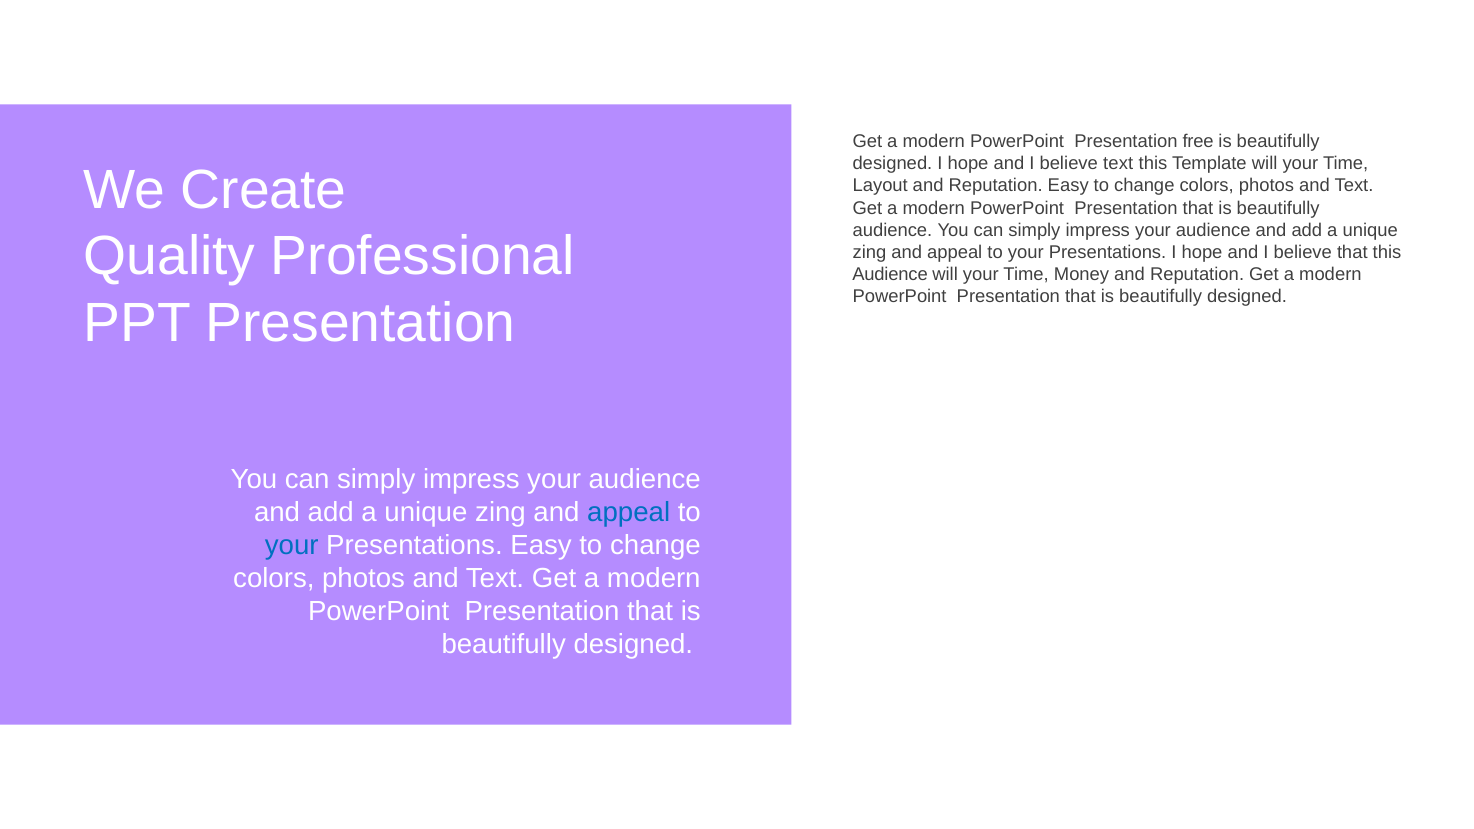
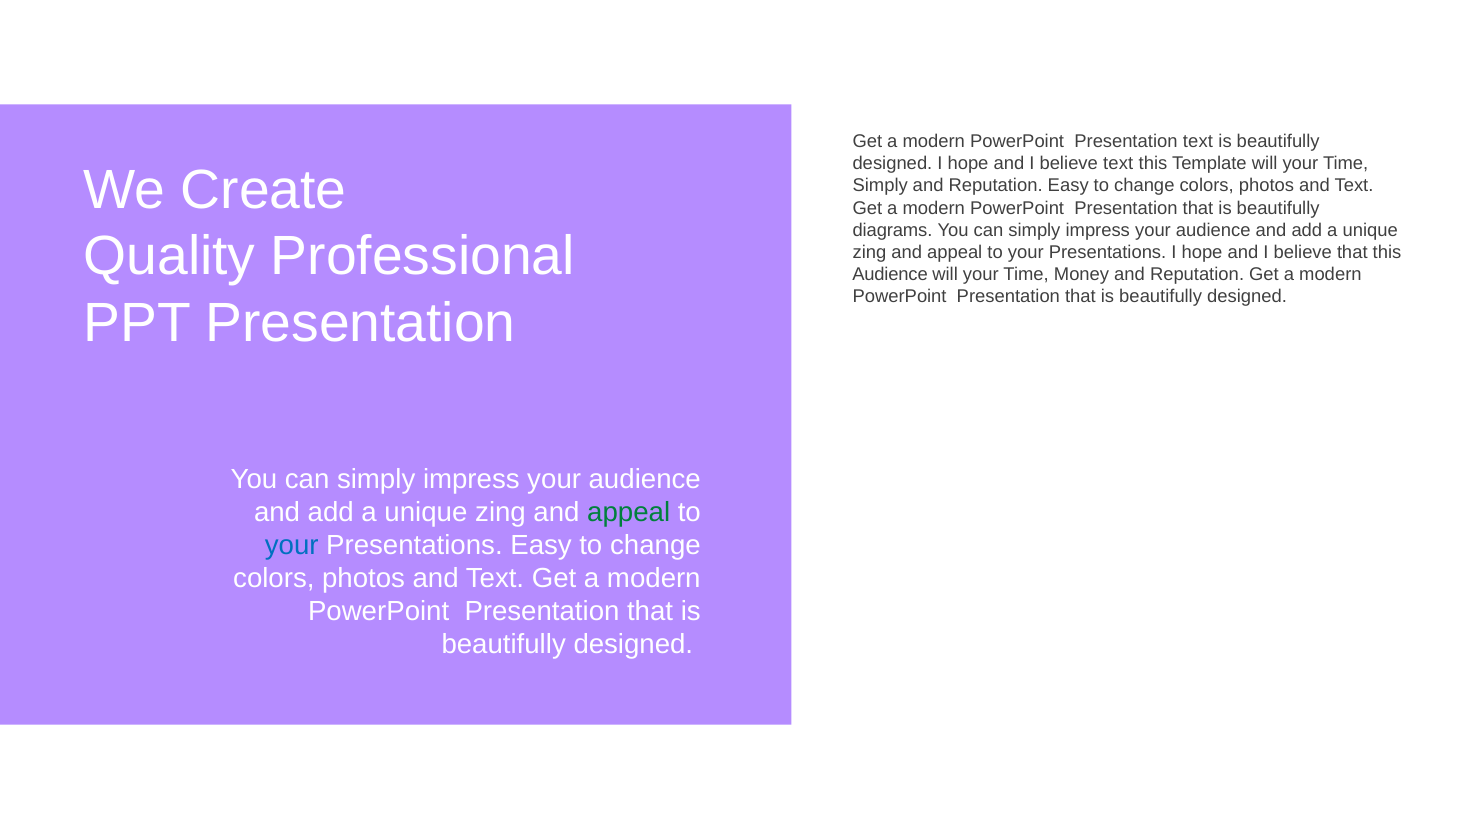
Presentation free: free -> text (1198, 142)
Layout: Layout -> Simply (880, 186)
audience: audience -> diagrams (892, 230)
appeal colour: blue -> green (629, 512)
